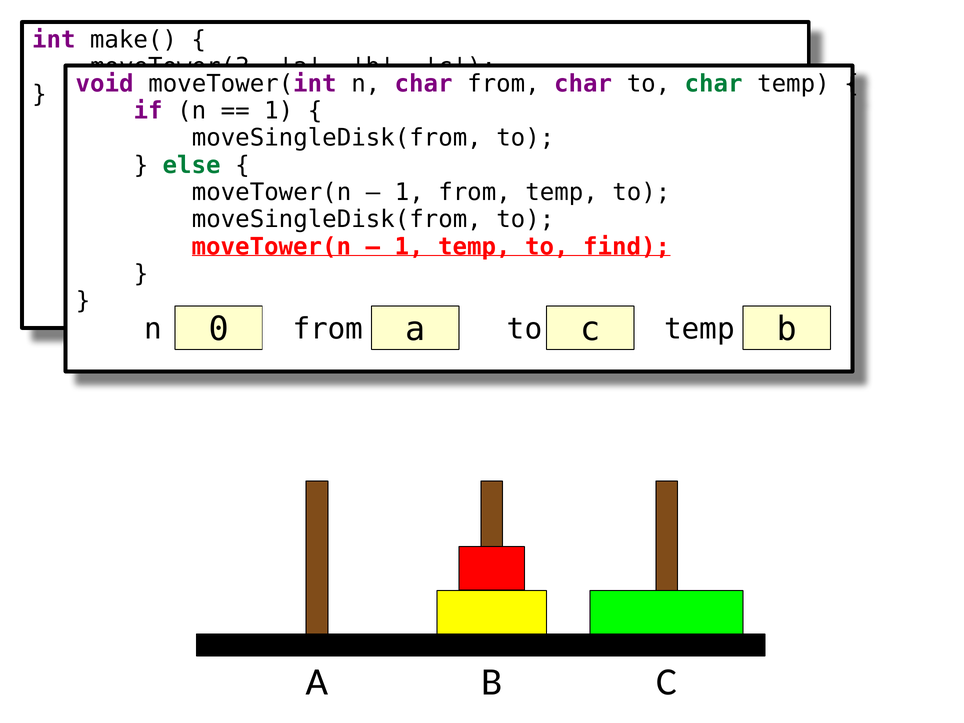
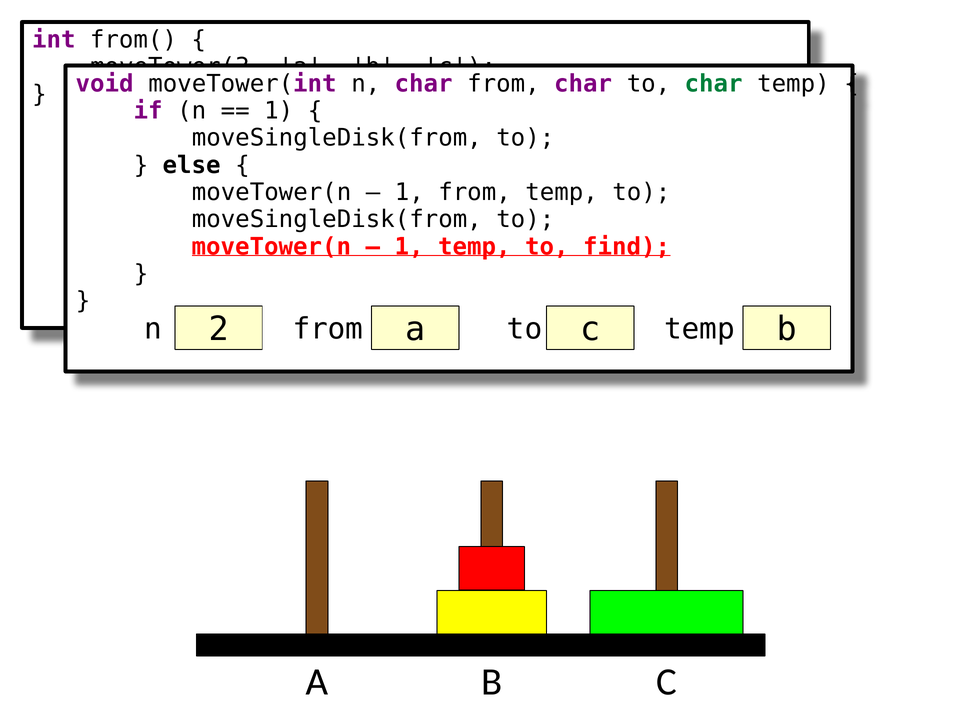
make(: make( -> from( (133, 40)
else colour: green -> black (192, 165)
0: 0 -> 2 (219, 329)
